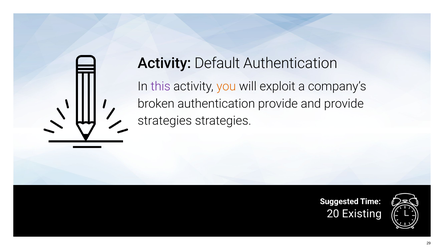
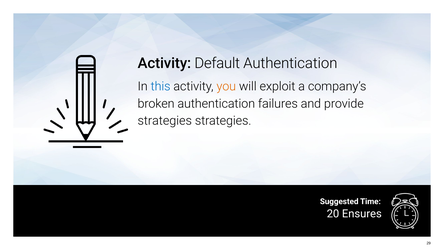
this colour: purple -> blue (161, 86)
authentication provide: provide -> failures (278, 104)
Existing: Existing -> Ensures (362, 213)
